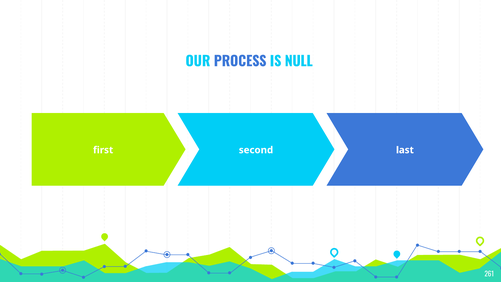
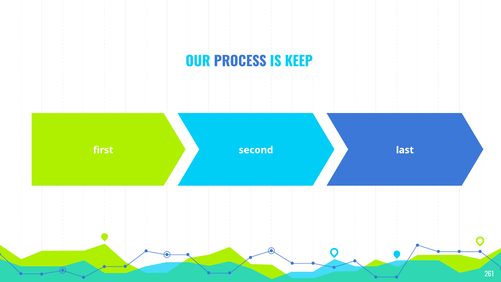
NULL: NULL -> KEEP (299, 62)
